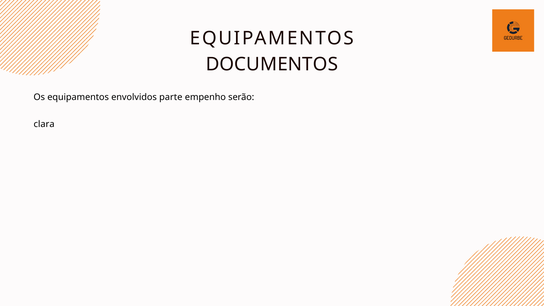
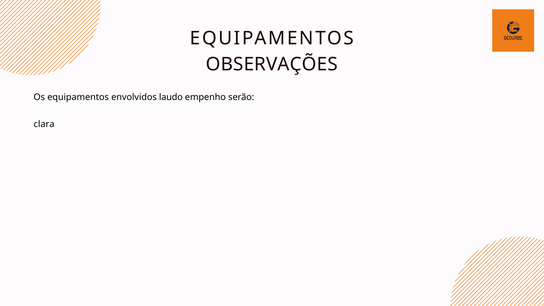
DOCUMENTOS: DOCUMENTOS -> OBSERVAÇÕES (272, 64)
parte: parte -> laudo (171, 97)
